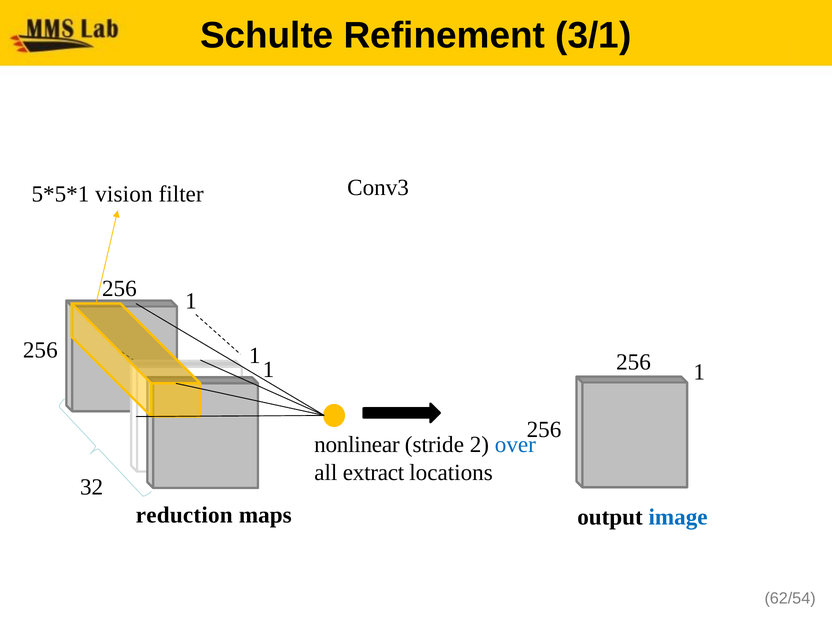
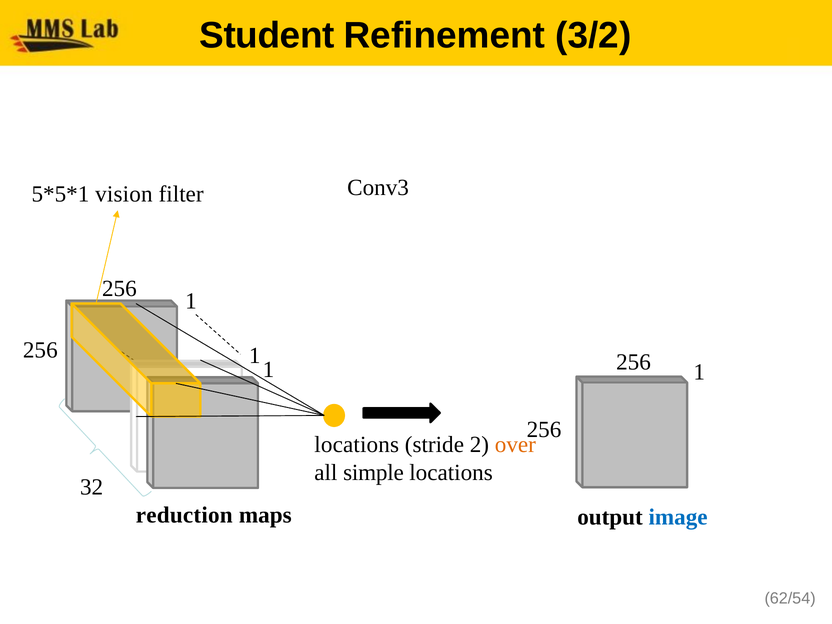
Schulte: Schulte -> Student (267, 35)
3/1: 3/1 -> 3/2 (593, 35)
nonlinear: nonlinear -> locations (357, 445)
over colour: blue -> orange (515, 445)
extract: extract -> simple (373, 472)
